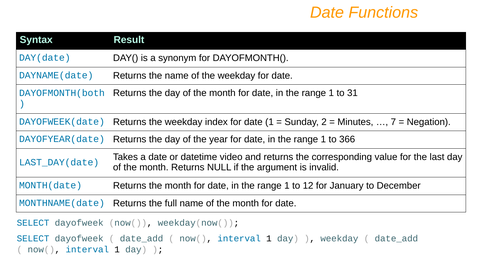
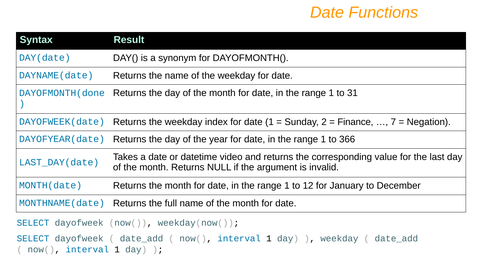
DAYOFMONTH(both: DAYOFMONTH(both -> DAYOFMONTH(done (62, 93)
Minutes: Minutes -> Finance (355, 122)
